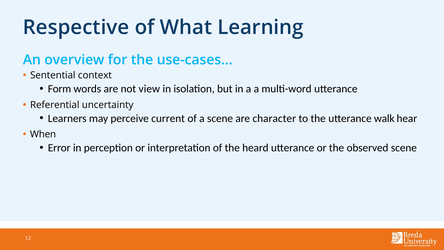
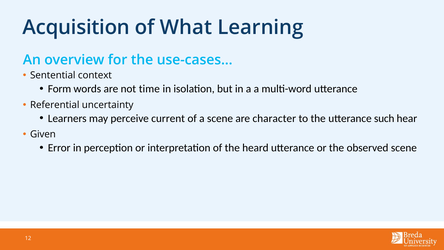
Respective: Respective -> Acquisition (76, 28)
view: view -> time (149, 89)
walk: walk -> such (384, 118)
When: When -> Given (43, 134)
